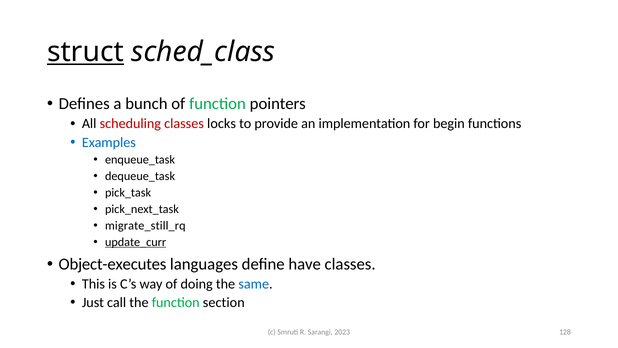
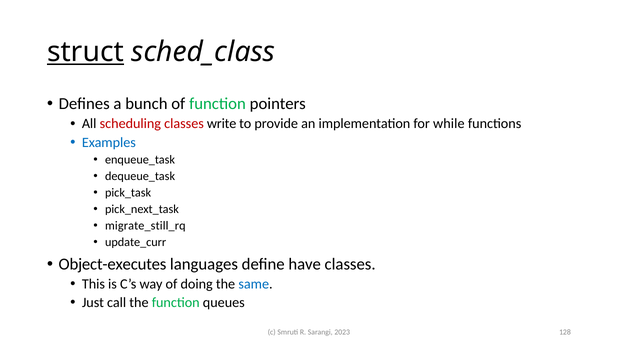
locks: locks -> write (222, 124)
begin: begin -> while (449, 124)
update_curr underline: present -> none (136, 242)
section: section -> queues (224, 302)
